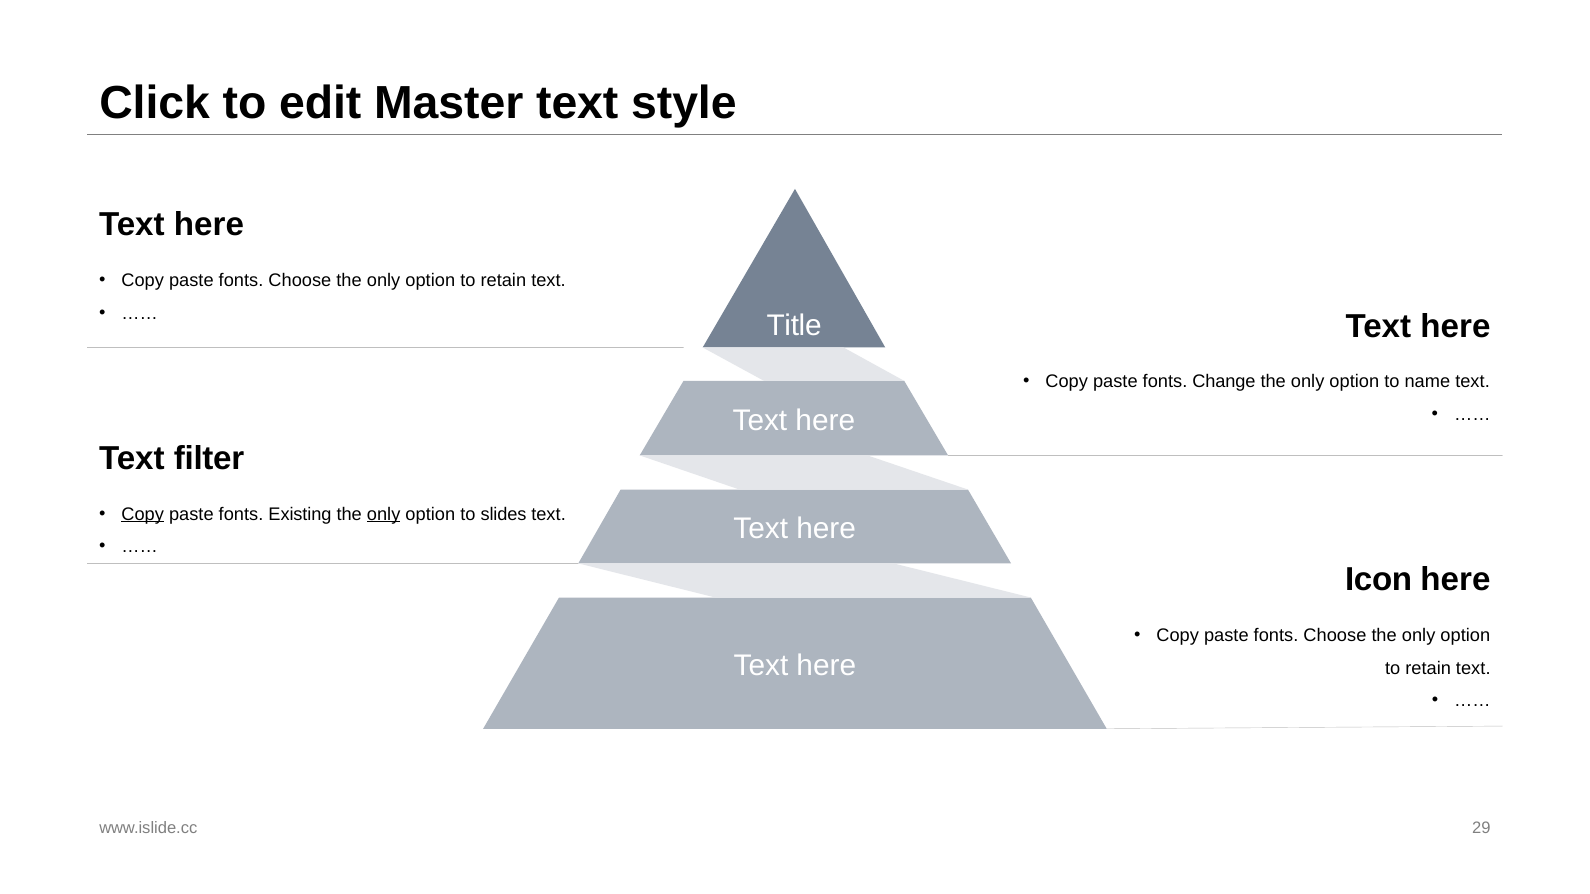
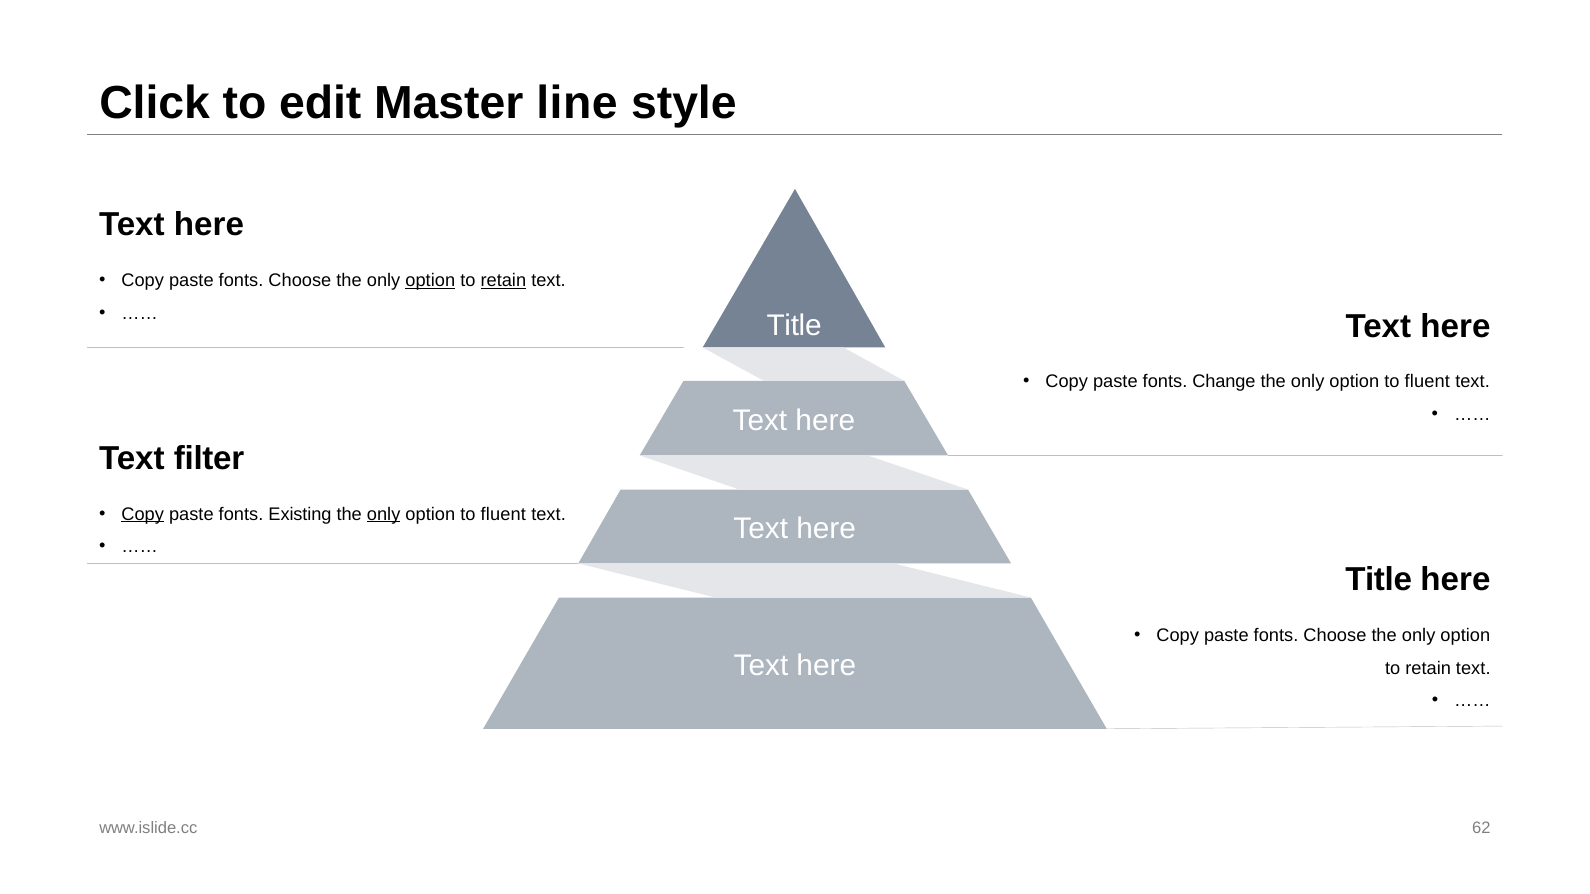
Master text: text -> line (577, 103)
option underline: none -> present (430, 281)
retain underline: none -> present (503, 281)
name: name -> fluent (1427, 382)
slides: slides -> fluent (503, 514)
Icon: Icon -> Title (1379, 580)
29: 29 -> 62 (1481, 828)
